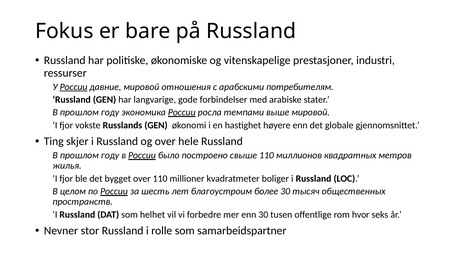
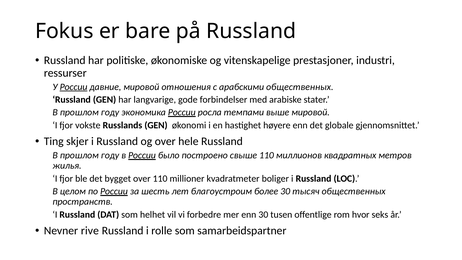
арабскими потребителям: потребителям -> общественных (300, 87)
stor: stor -> rive (90, 231)
